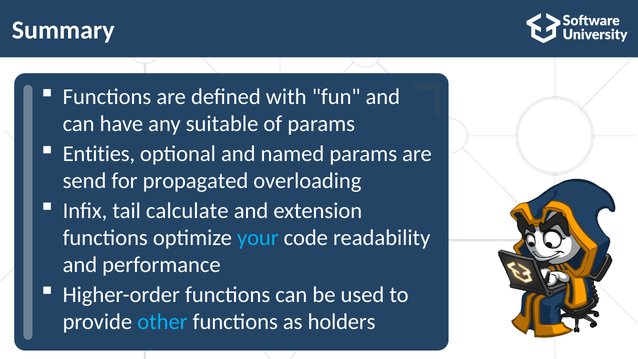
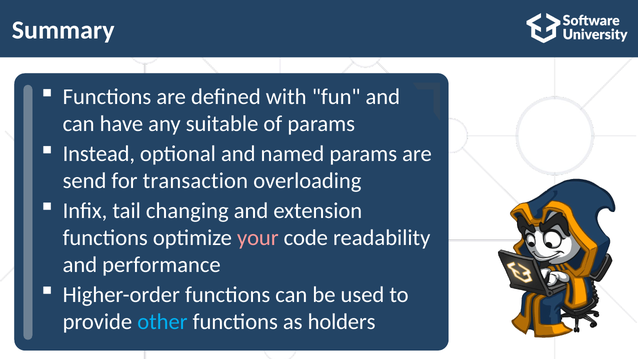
Entities: Entities -> Instead (99, 154)
propagated: propagated -> transaction (195, 181)
calculate: calculate -> changing (187, 211)
your colour: light blue -> pink (258, 238)
